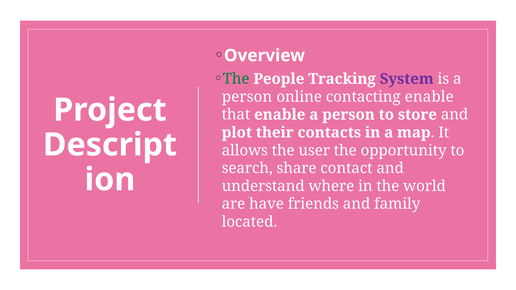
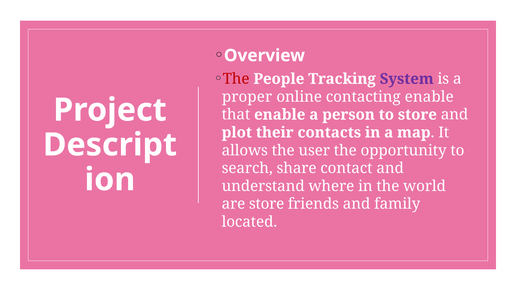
The colour: green -> red (236, 79)
person: person -> proper (247, 97)
are have: have -> store (267, 204)
